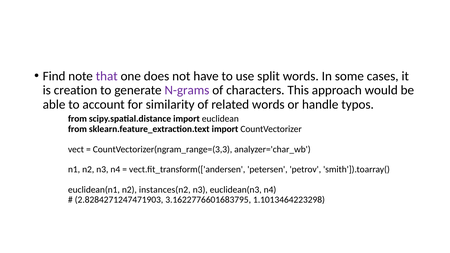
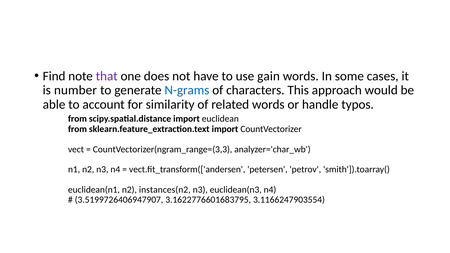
split: split -> gain (269, 76)
creation: creation -> number (75, 90)
N-grams colour: purple -> blue (187, 90)
2.8284271247471903: 2.8284271247471903 -> 3.5199726406947907 (119, 200)
1.1013464223298: 1.1013464223298 -> 3.1166247903554 (289, 200)
